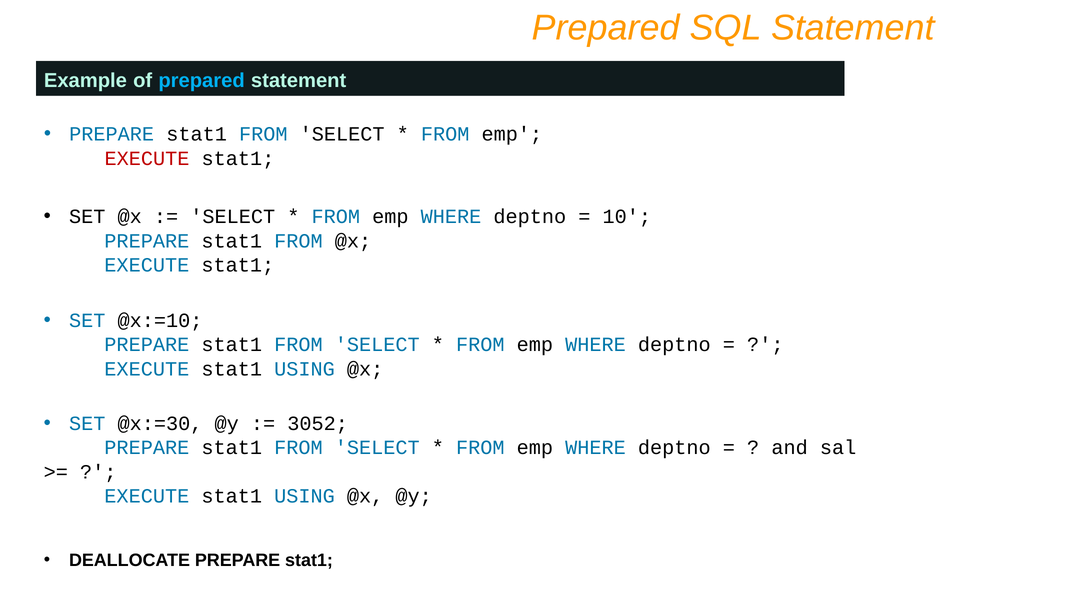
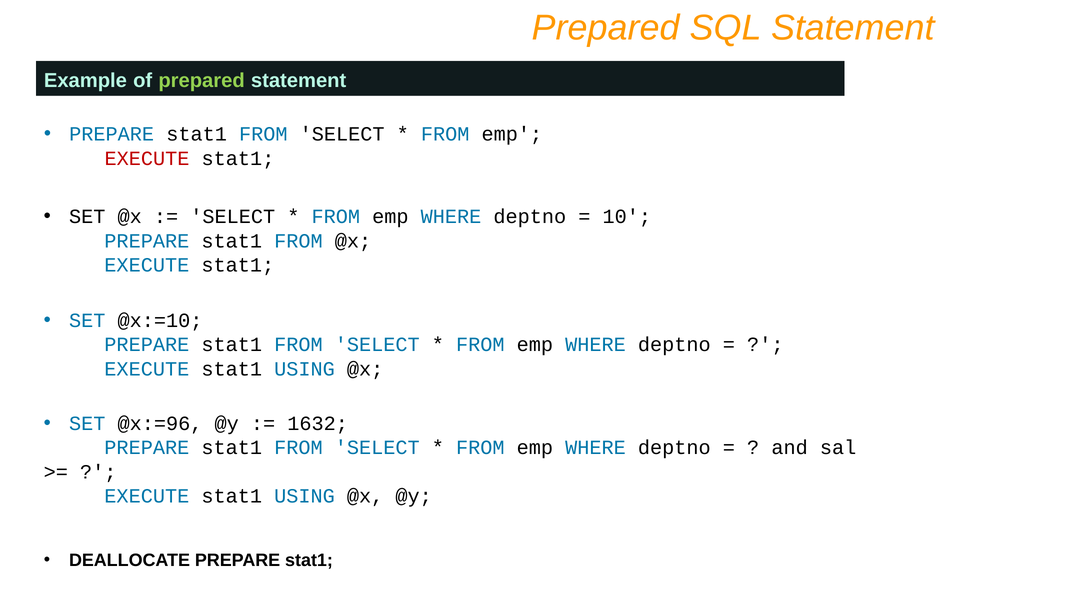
prepared colour: light blue -> light green (202, 81)
@x:=30: @x:=30 -> @x:=96 (160, 424)
3052: 3052 -> 1632 (318, 424)
